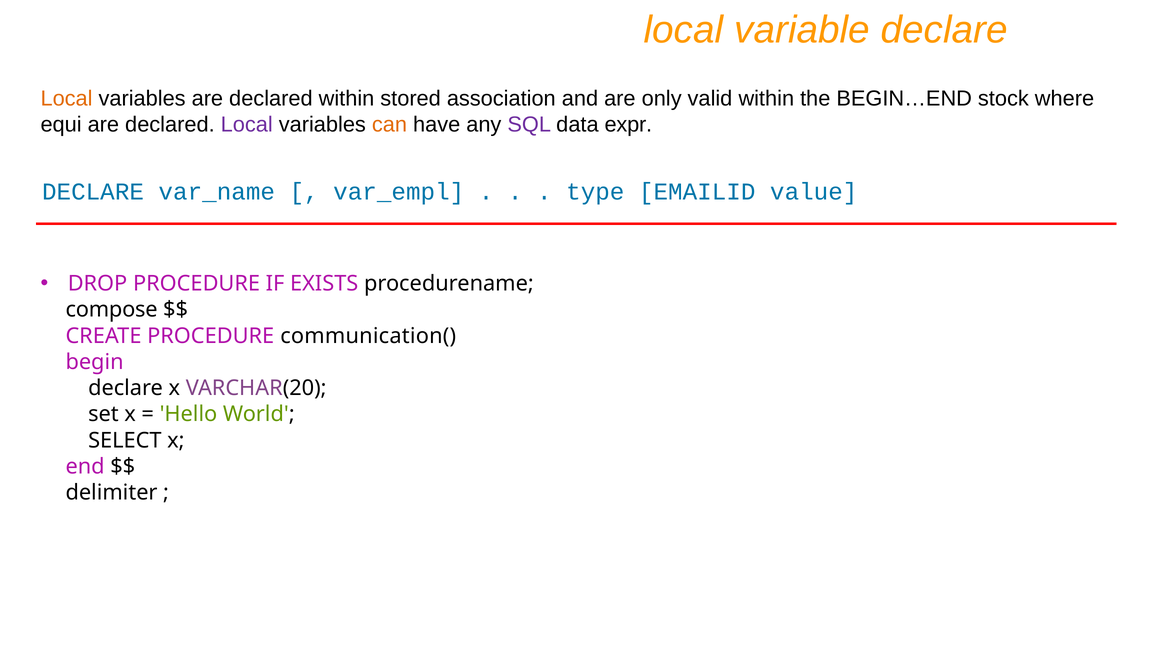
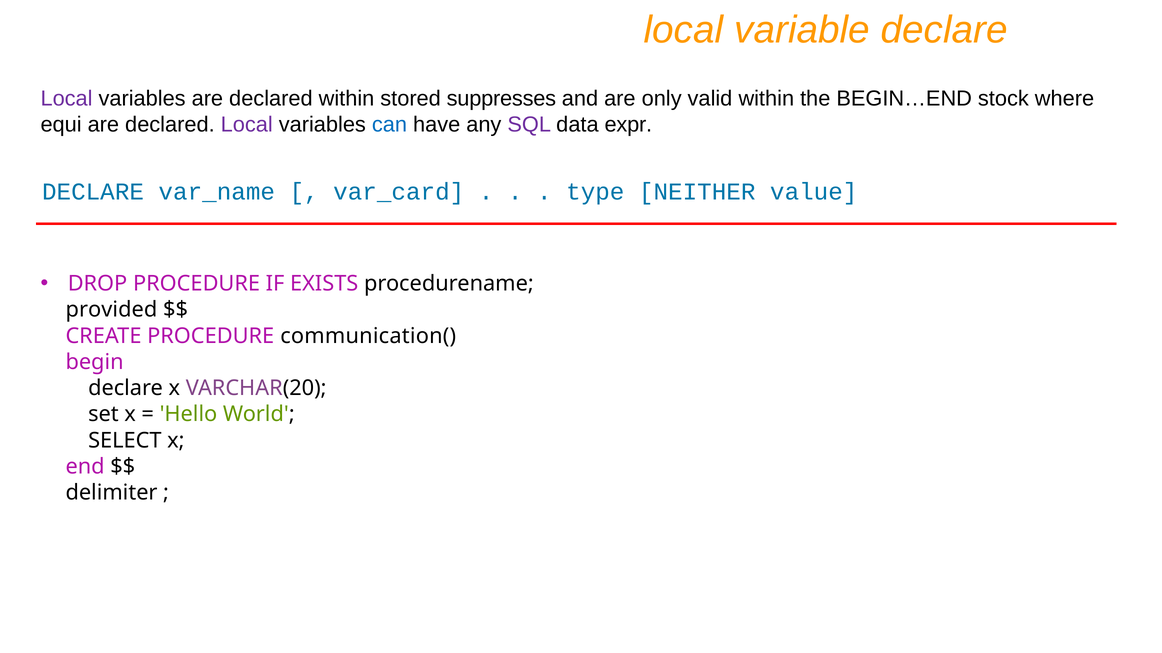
Local colour: orange -> purple (67, 99)
association: association -> suppresses (501, 99)
can colour: orange -> blue (389, 125)
var_empl: var_empl -> var_card (399, 192)
EMAILID: EMAILID -> NEITHER (697, 192)
compose: compose -> provided (111, 310)
